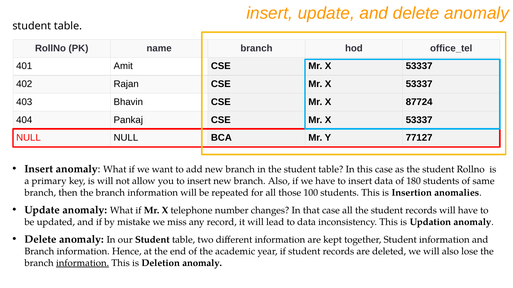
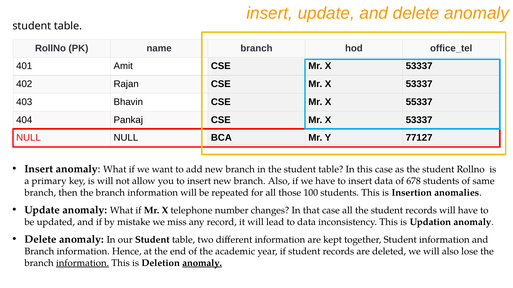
87724: 87724 -> 55337 (419, 102)
180: 180 -> 678 (414, 181)
anomaly underline: none -> present (202, 263)
